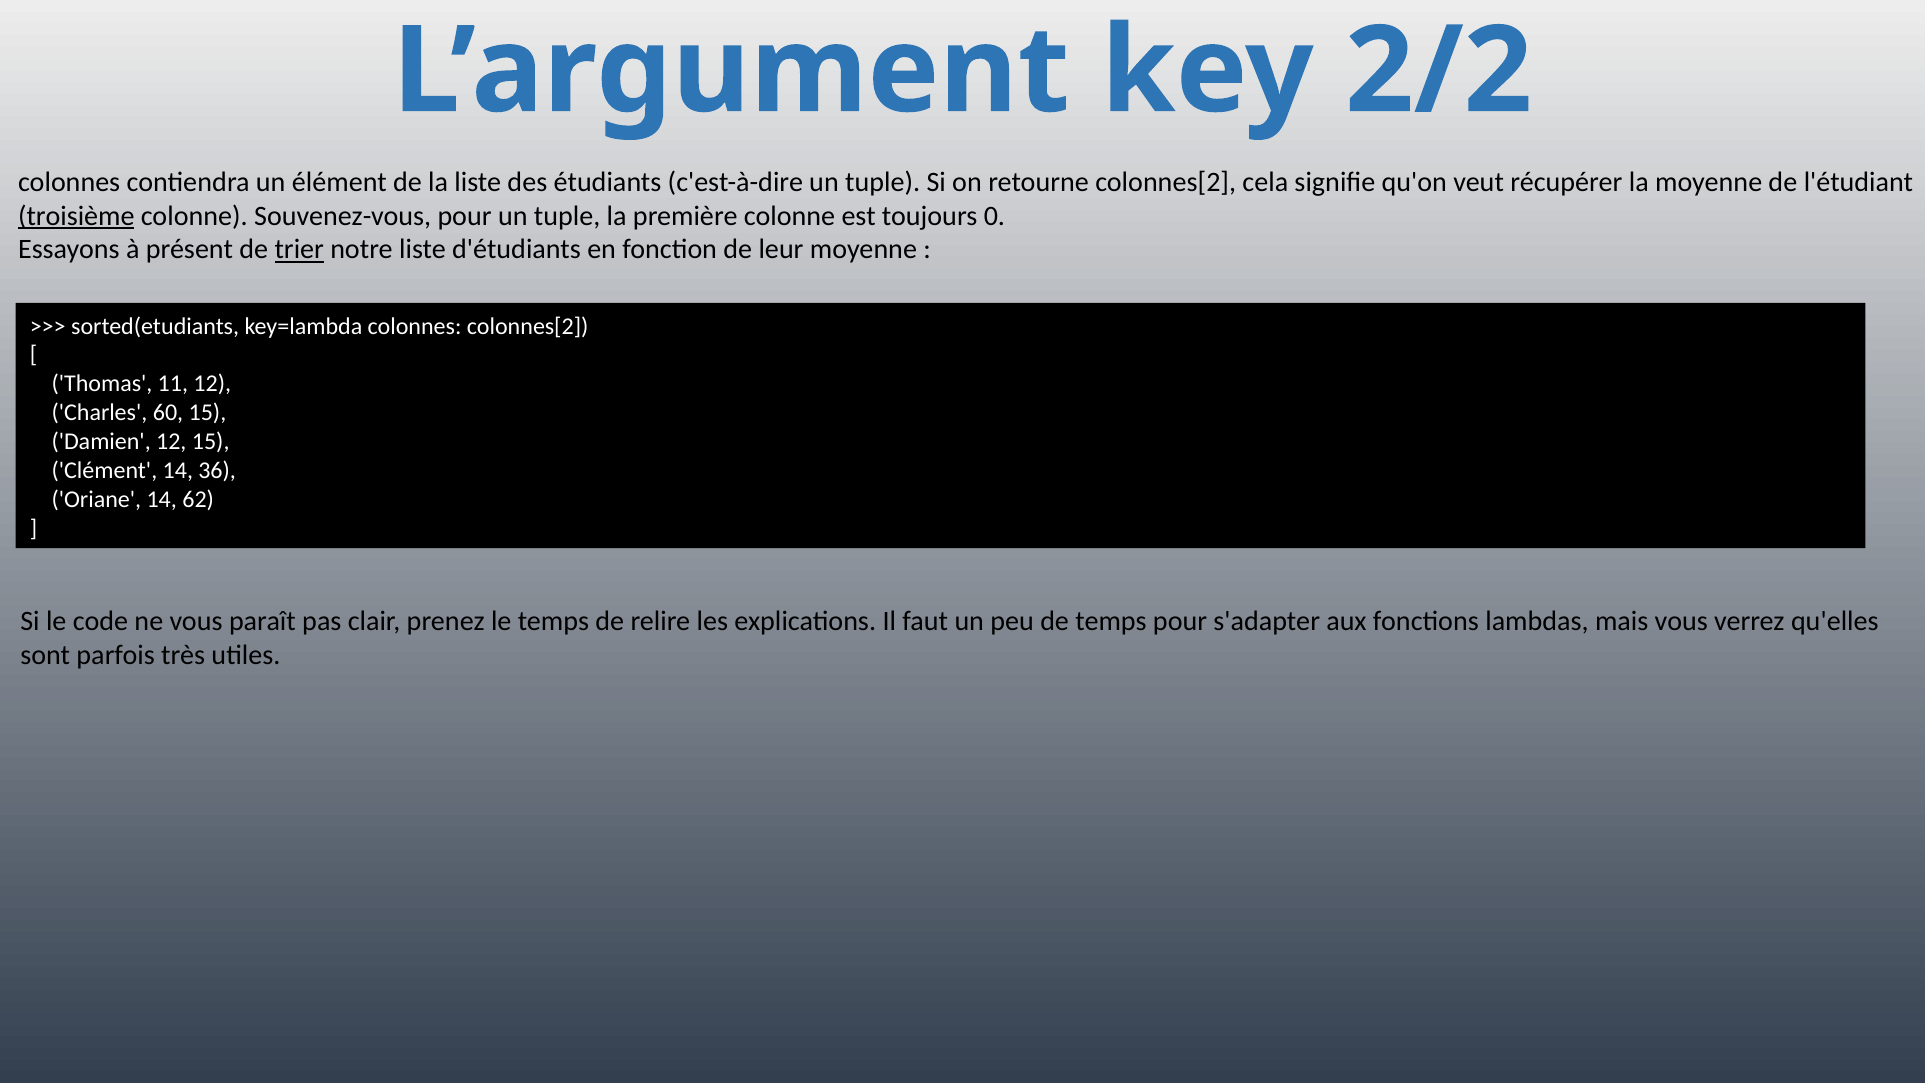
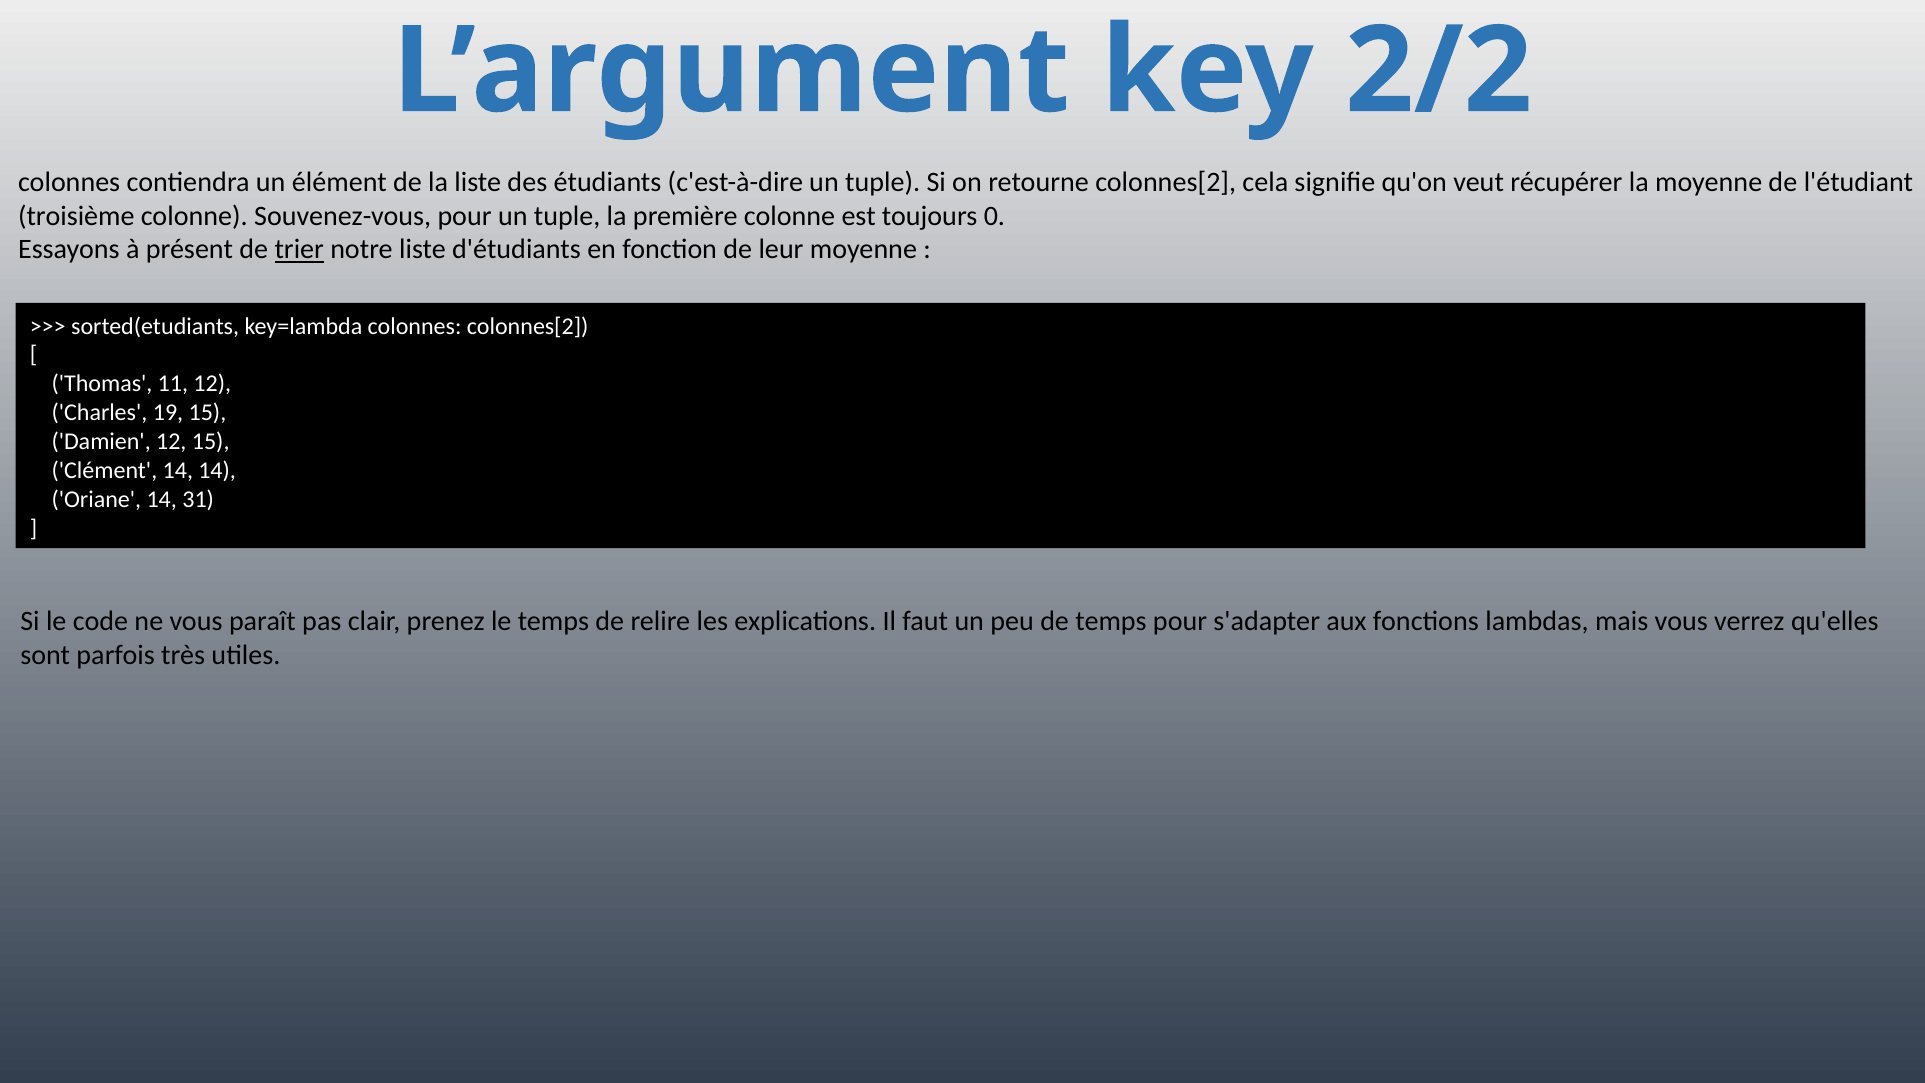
troisième underline: present -> none (76, 216)
60: 60 -> 19 (168, 413)
14 36: 36 -> 14 (217, 470)
62: 62 -> 31 (198, 499)
